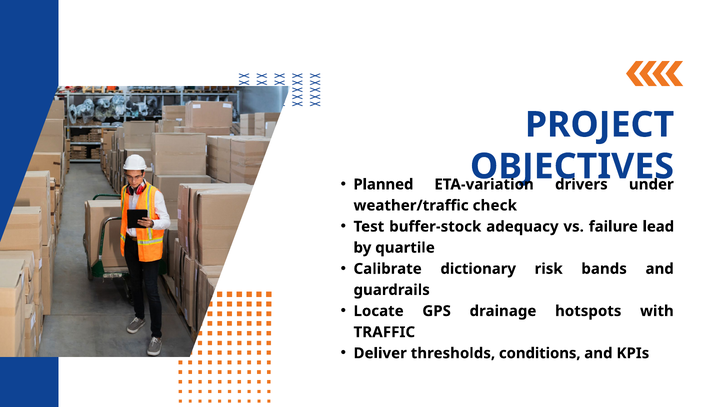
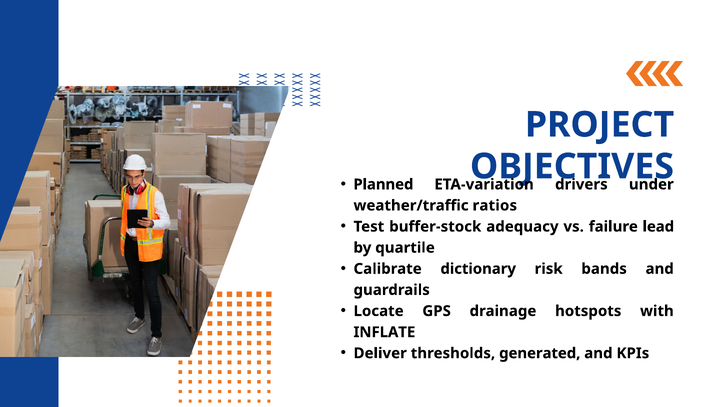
check: check -> ratios (495, 206)
TRAFFIC: TRAFFIC -> INFLATE (384, 332)
conditions: conditions -> generated (540, 353)
